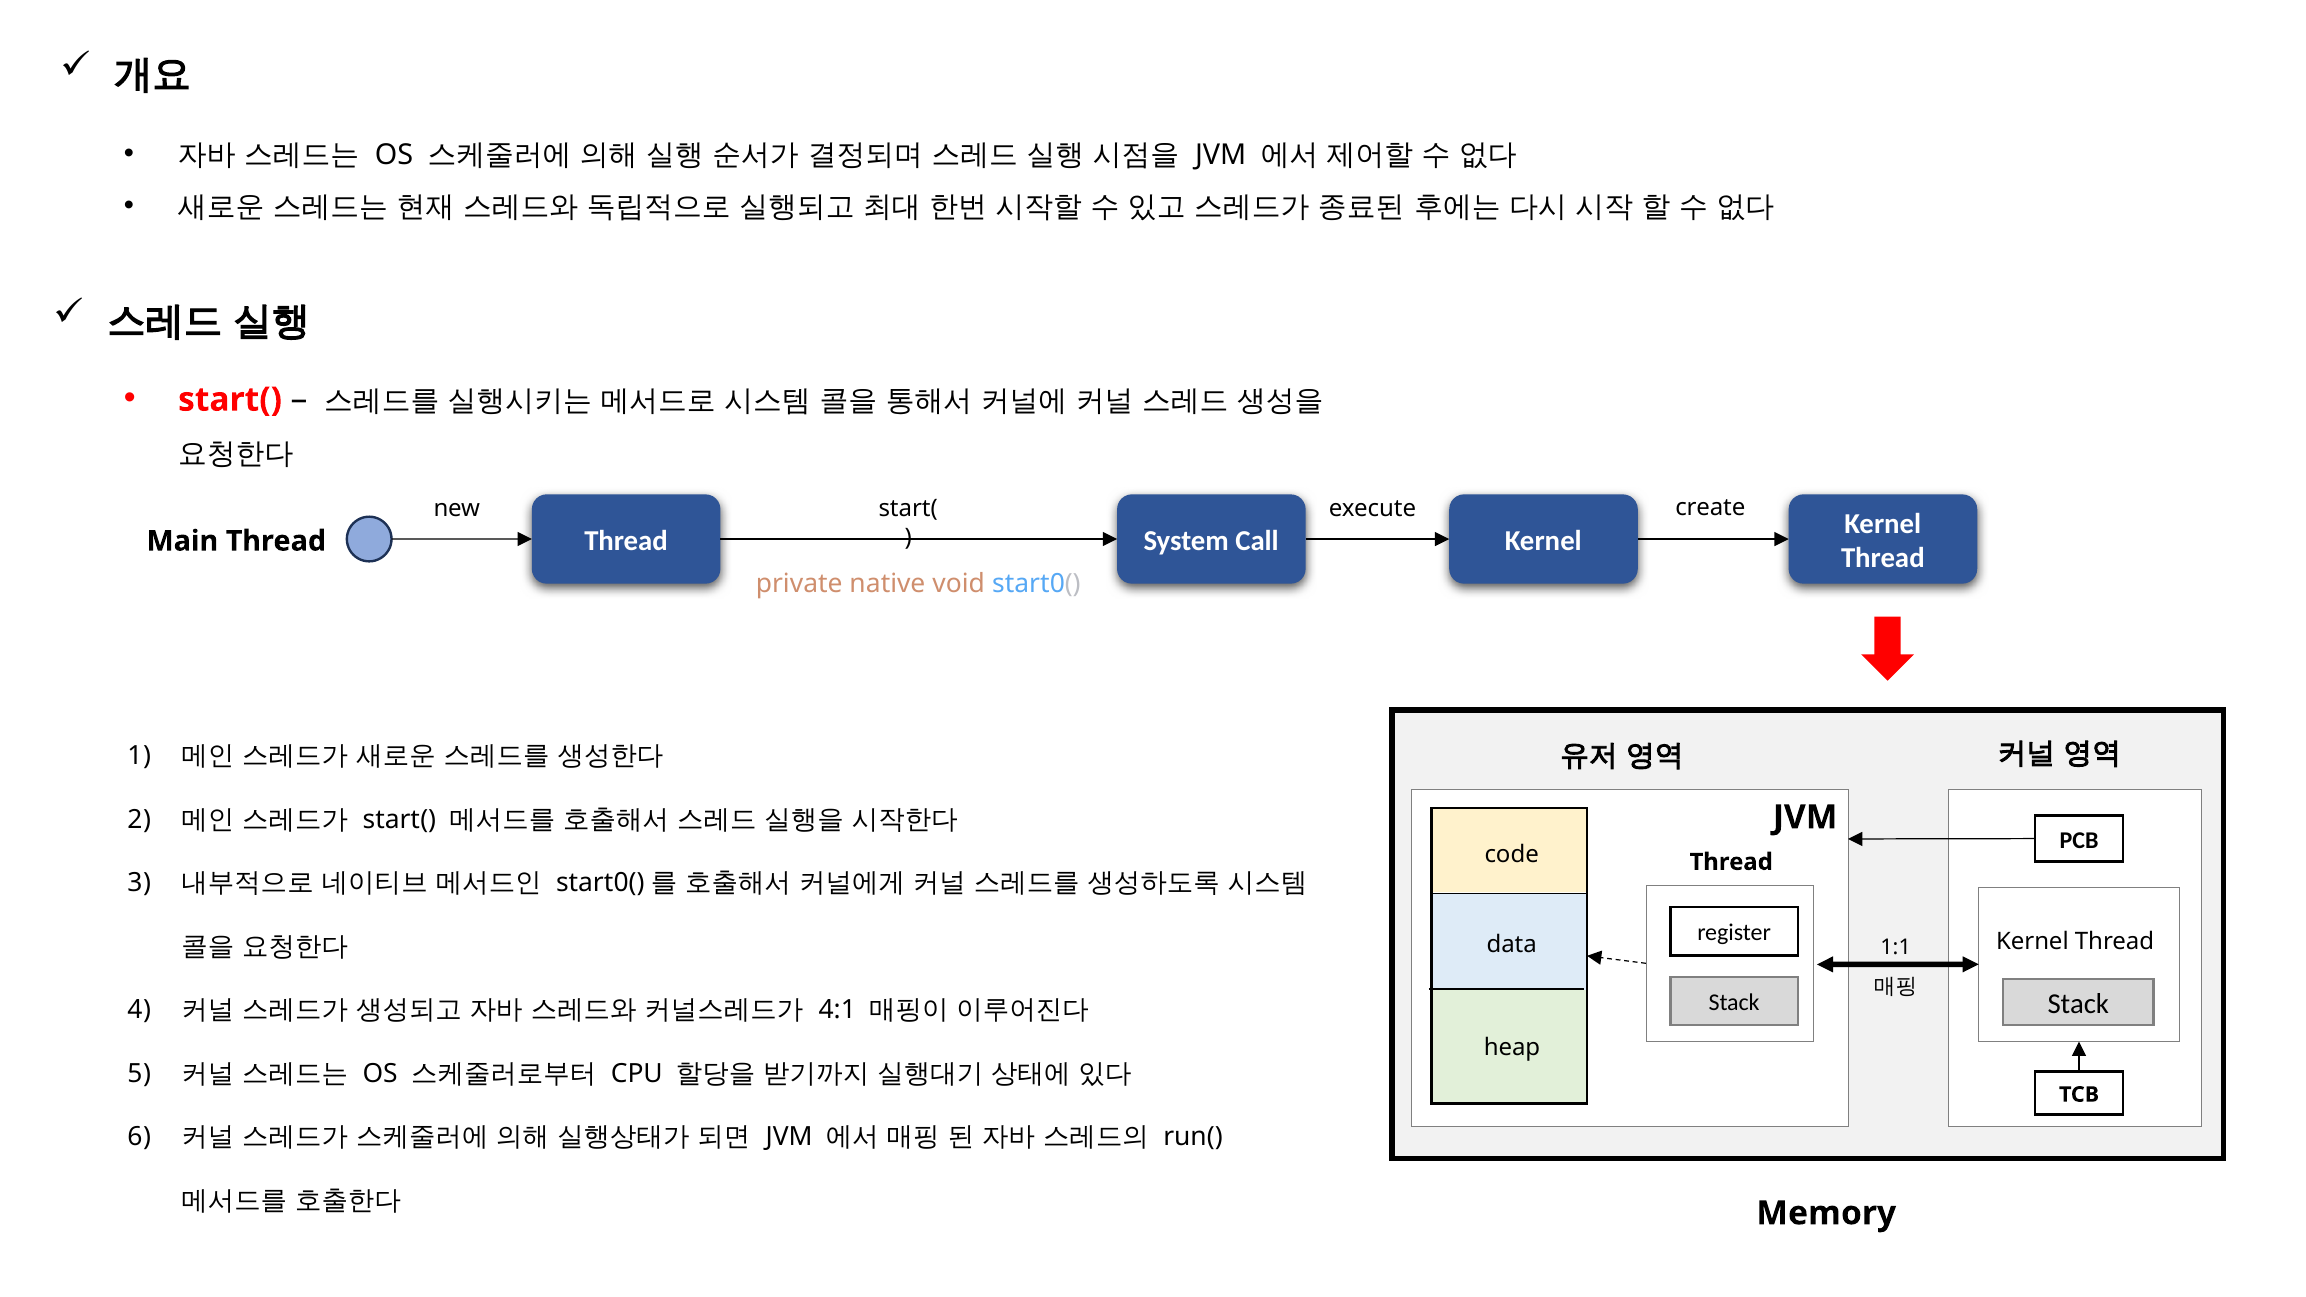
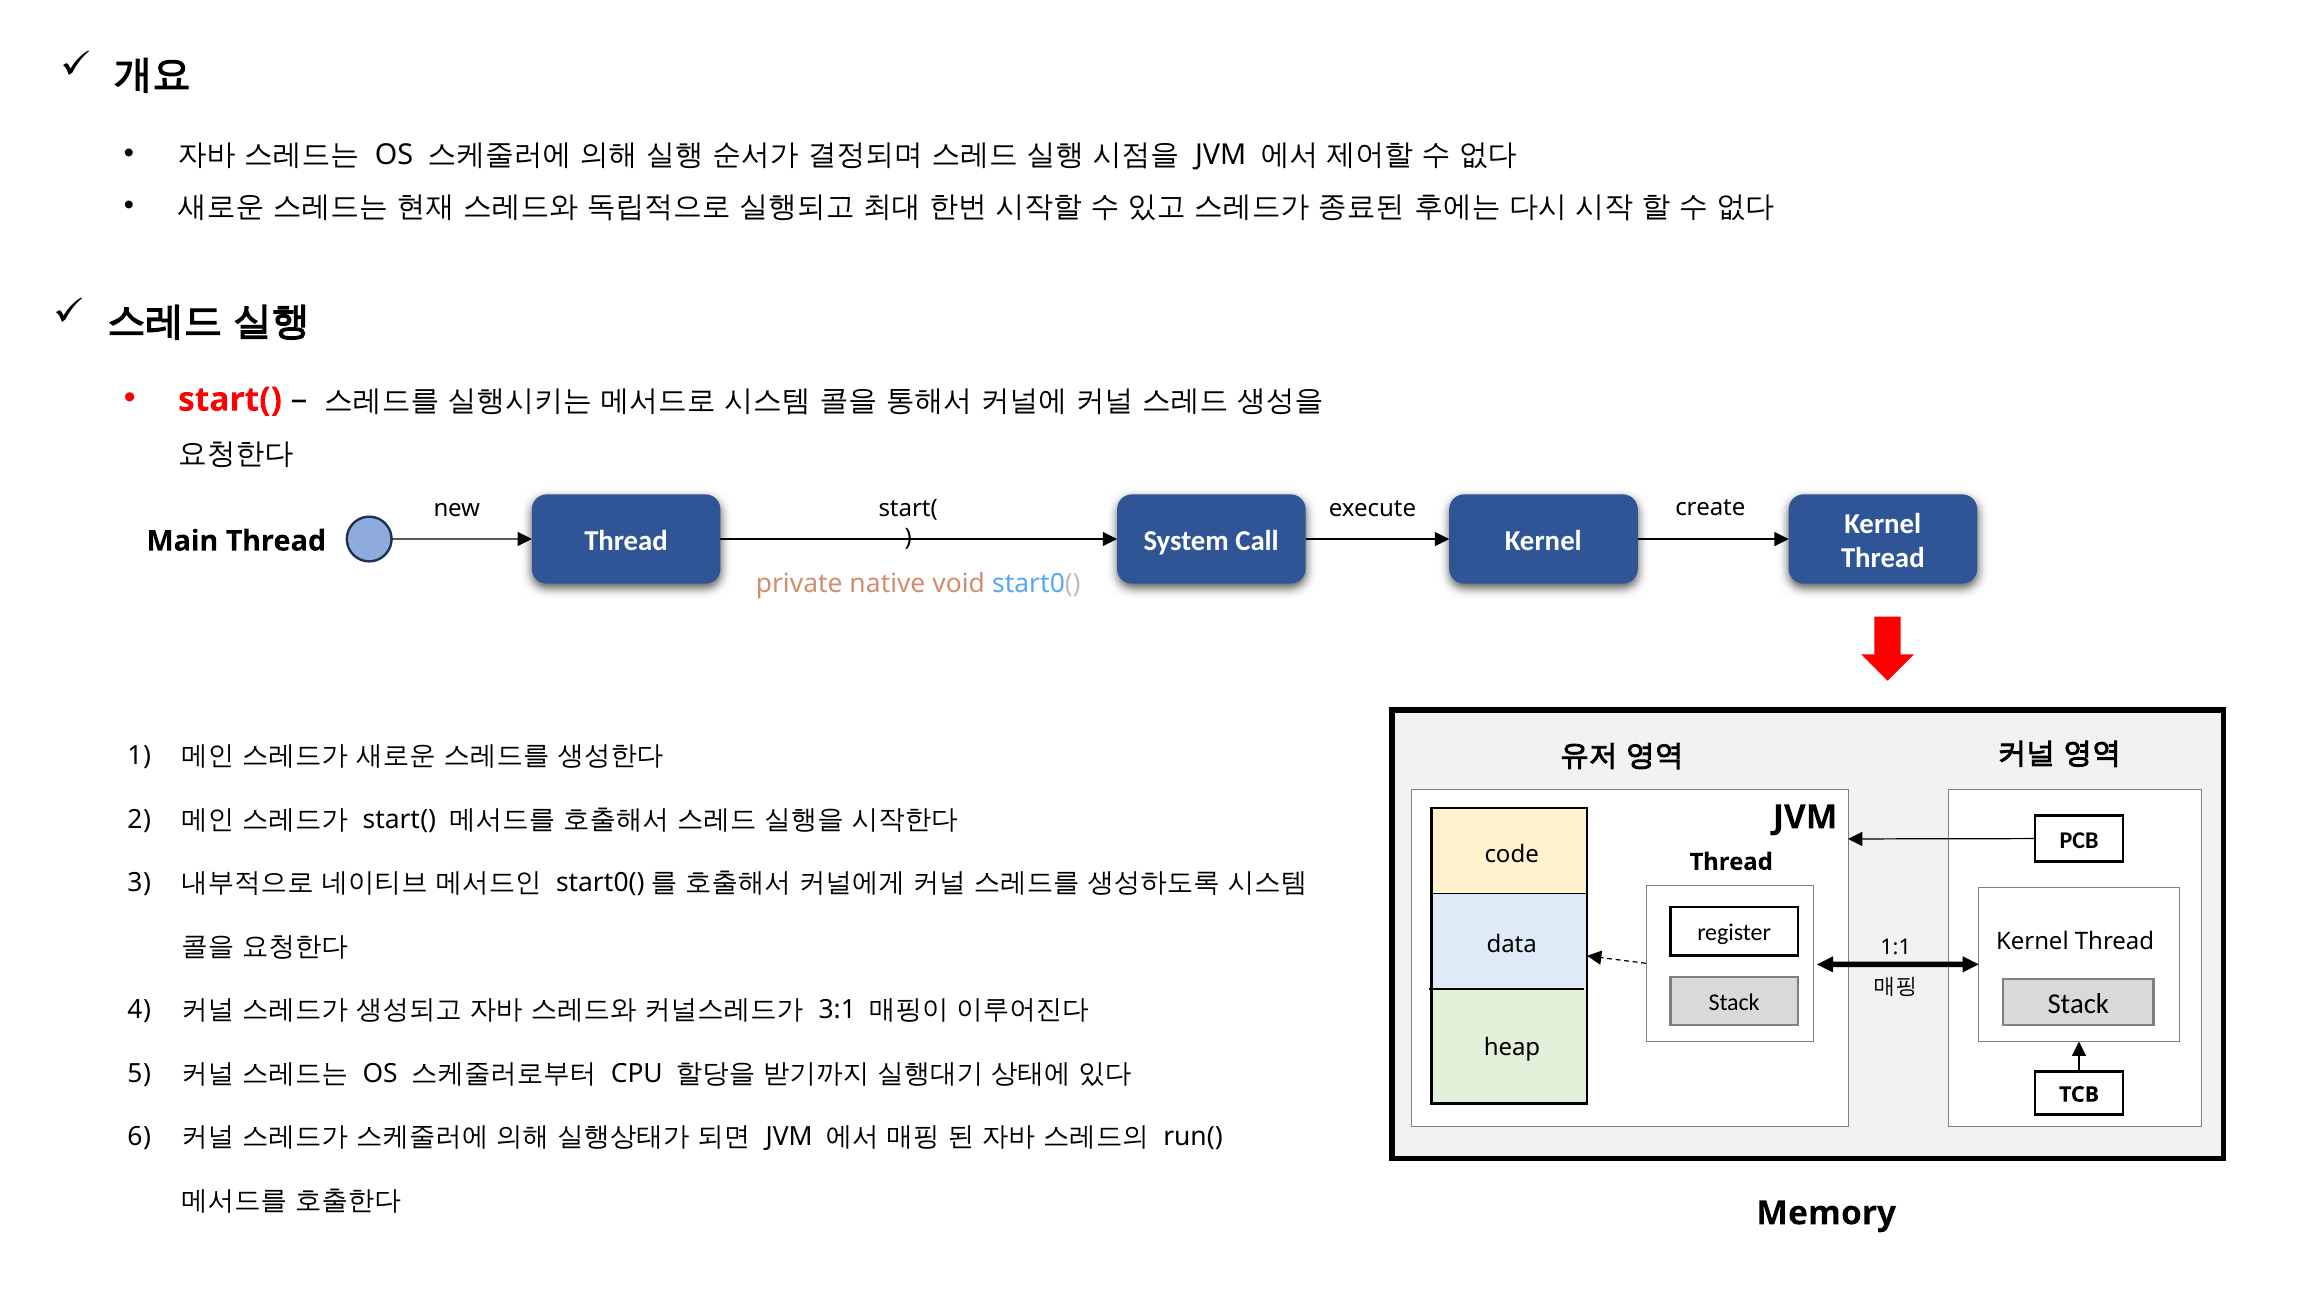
4:1: 4:1 -> 3:1 (837, 1010)
